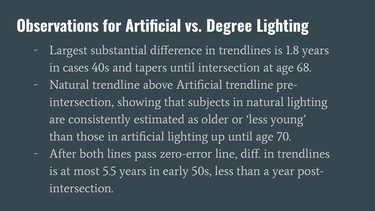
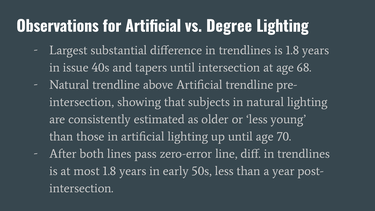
cases: cases -> issue (76, 67)
most 5.5: 5.5 -> 1.8 (109, 171)
